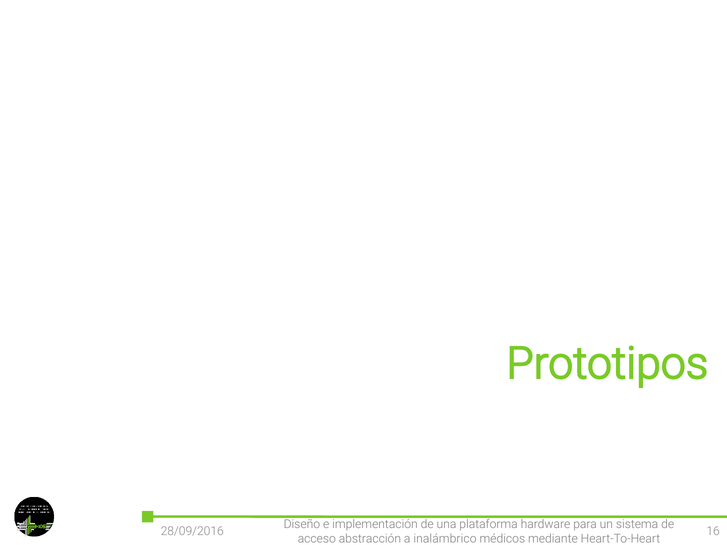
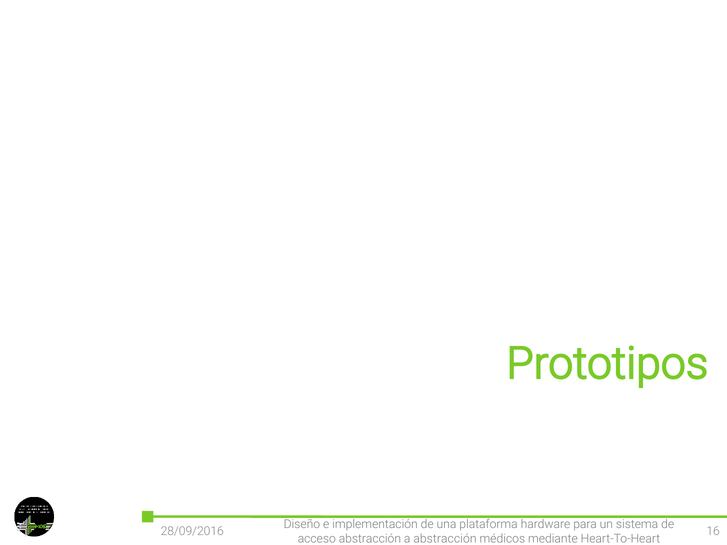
a inalámbrico: inalámbrico -> abstracción (445, 539)
